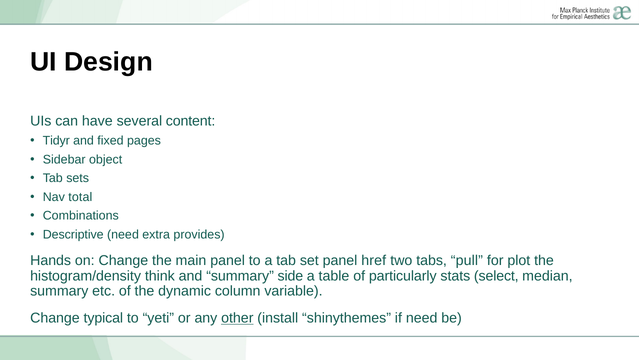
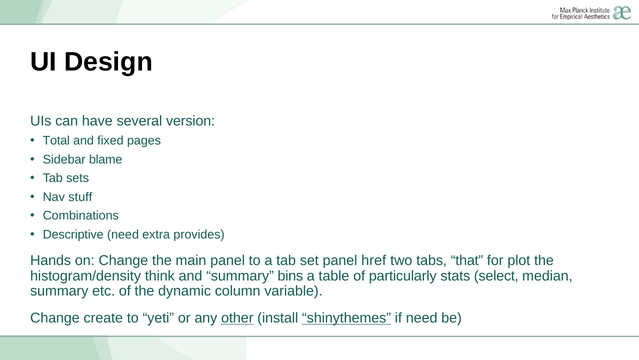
content: content -> version (191, 121)
Tidyr: Tidyr -> Total (56, 140)
object: object -> blame (106, 159)
total: total -> stuff (80, 197)
pull: pull -> that (467, 260)
side: side -> bins (290, 275)
typical: typical -> create (103, 318)
shinythemes underline: none -> present (347, 318)
